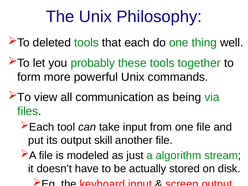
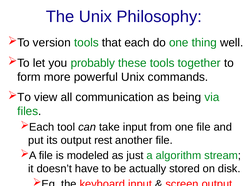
deleted: deleted -> version (52, 43)
skill: skill -> rest (103, 140)
